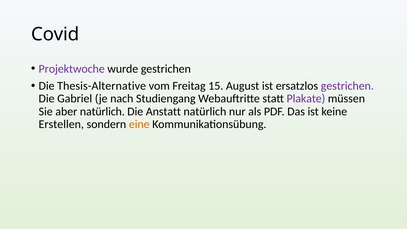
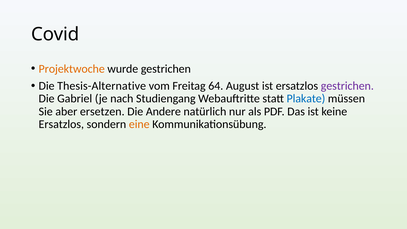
Projektwoche colour: purple -> orange (72, 69)
15: 15 -> 64 (216, 86)
Plakate colour: purple -> blue (306, 99)
aber natürlich: natürlich -> ersetzen (102, 112)
Anstatt: Anstatt -> Andere (163, 112)
Erstellen: Erstellen -> Ersatzlos (61, 124)
